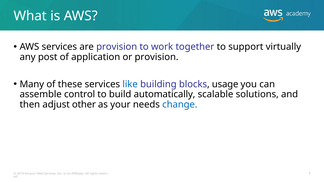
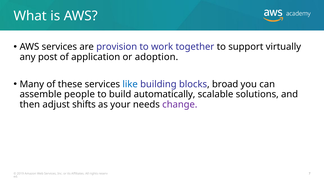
or provision: provision -> adoption (157, 57)
usage: usage -> broad (225, 84)
control: control -> people (79, 94)
other: other -> shifts (84, 105)
change colour: blue -> purple (180, 105)
